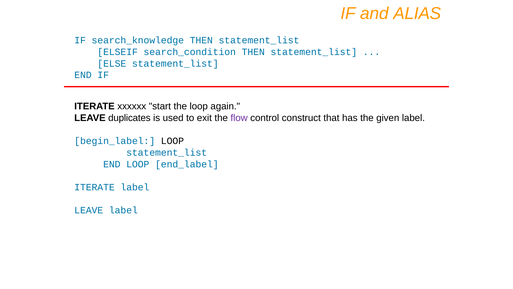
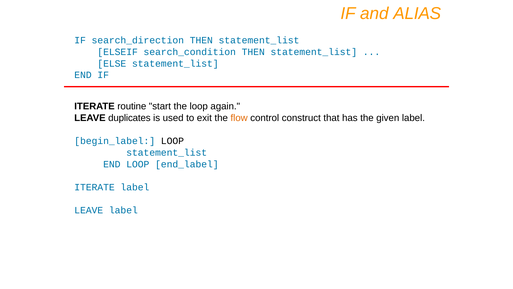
search_knowledge: search_knowledge -> search_direction (138, 40)
xxxxxx: xxxxxx -> routine (132, 106)
flow colour: purple -> orange (239, 118)
